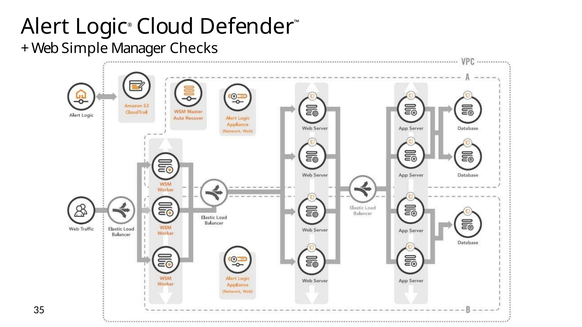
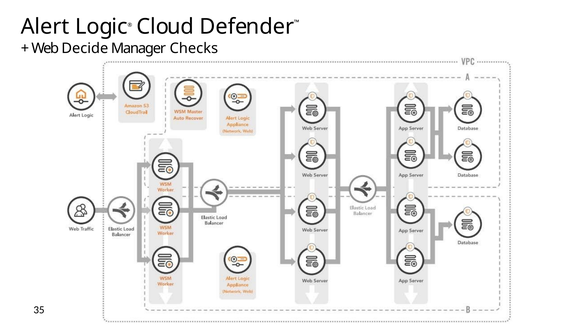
Simple: Simple -> Decide (85, 48)
